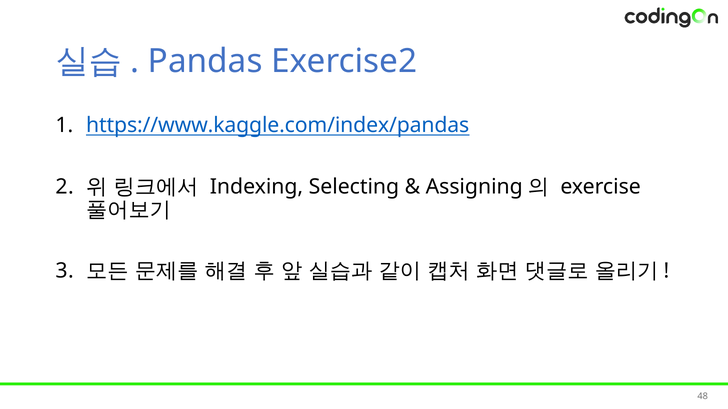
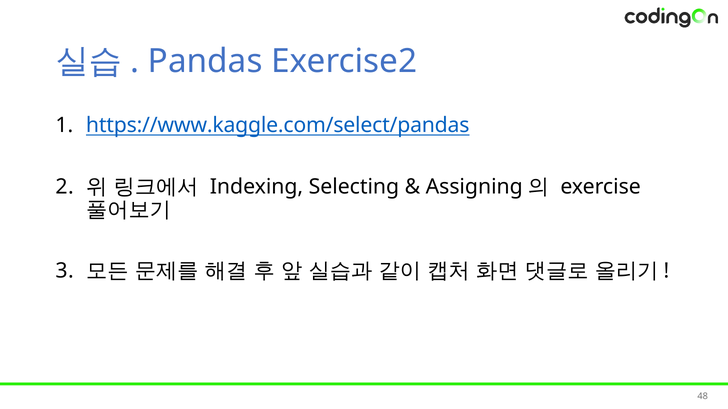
https://www.kaggle.com/index/pandas: https://www.kaggle.com/index/pandas -> https://www.kaggle.com/select/pandas (278, 125)
